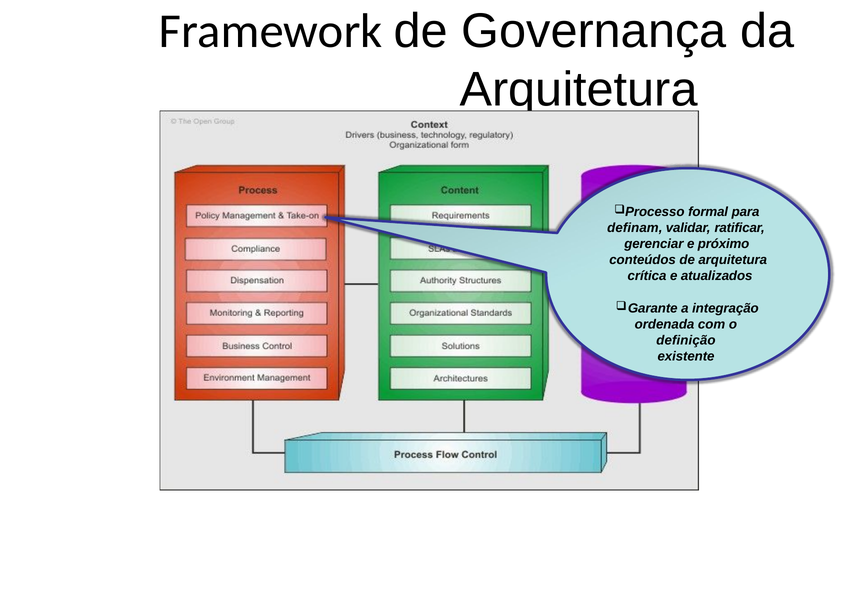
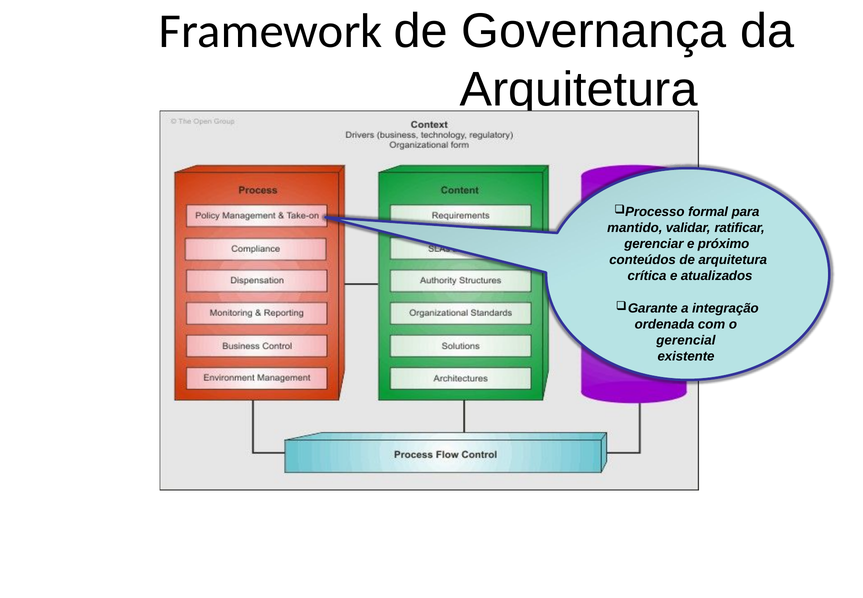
definam: definam -> mantido (635, 228)
definição: definição -> gerencial (686, 340)
